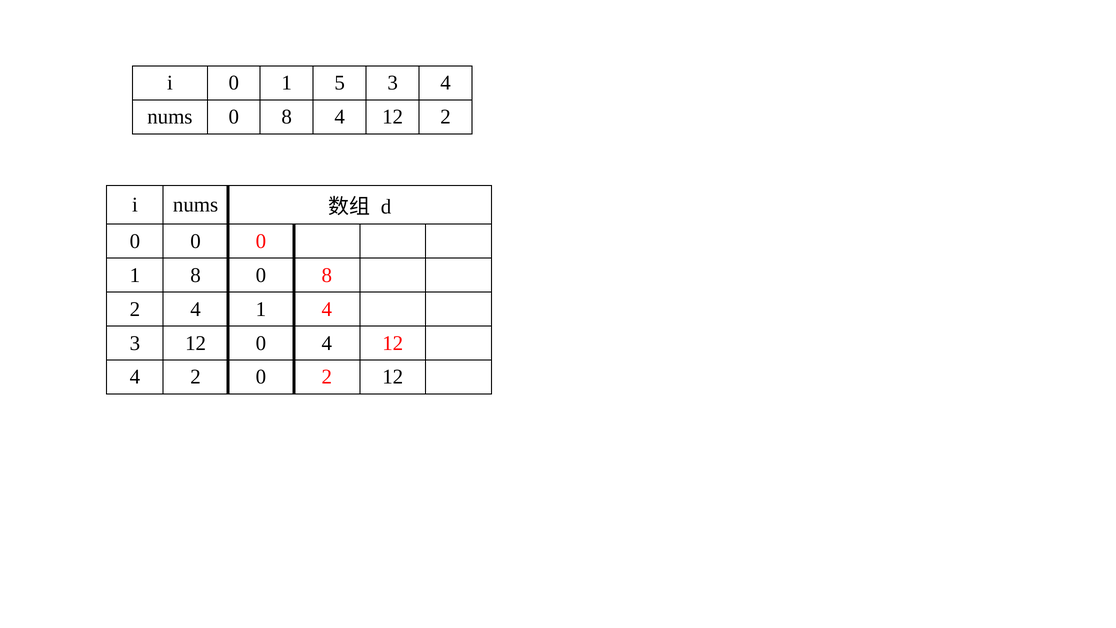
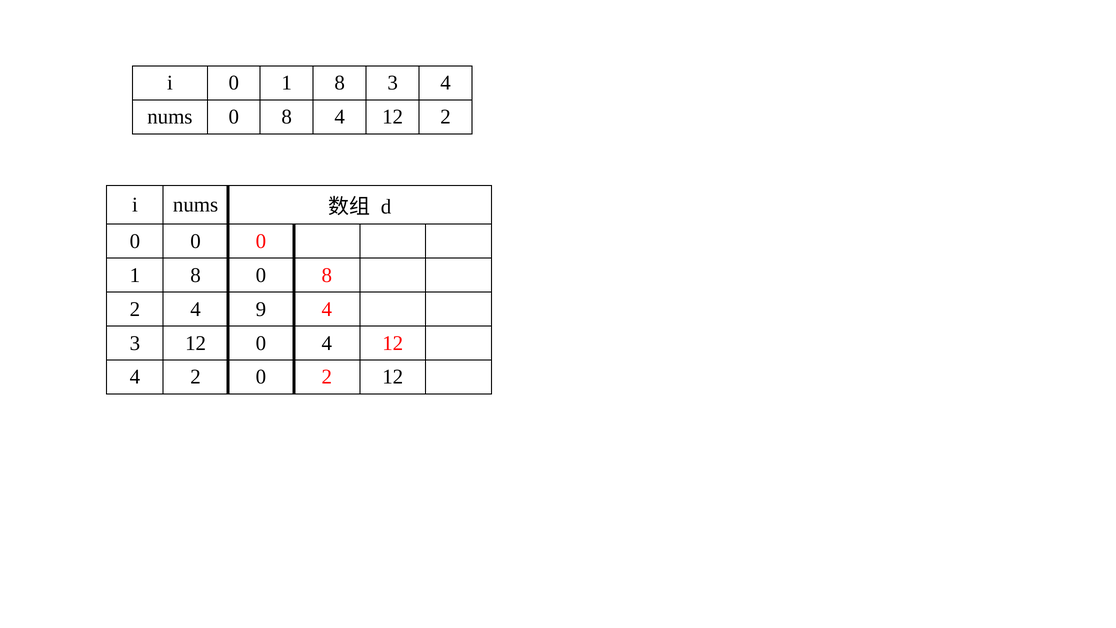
i 0 1 5: 5 -> 8 (340, 83)
4 1: 1 -> 9 (261, 309)
